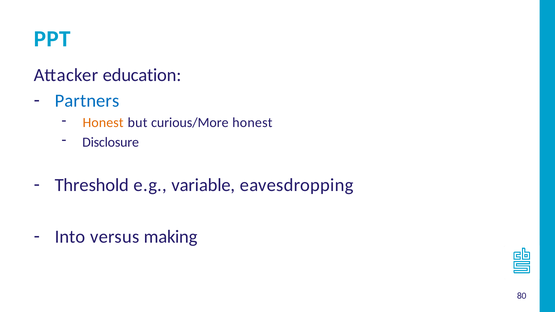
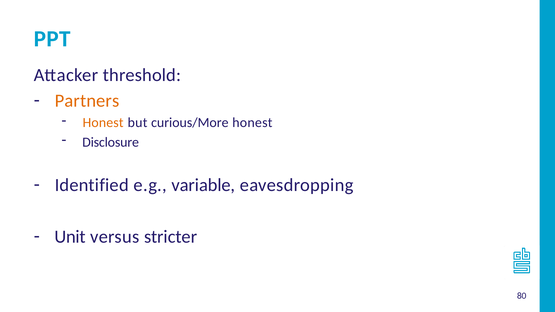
education: education -> threshold (142, 75)
Partners colour: blue -> orange (87, 101)
Threshold: Threshold -> Identified (92, 185)
Into: Into -> Unit (70, 237)
making: making -> stricter (171, 237)
